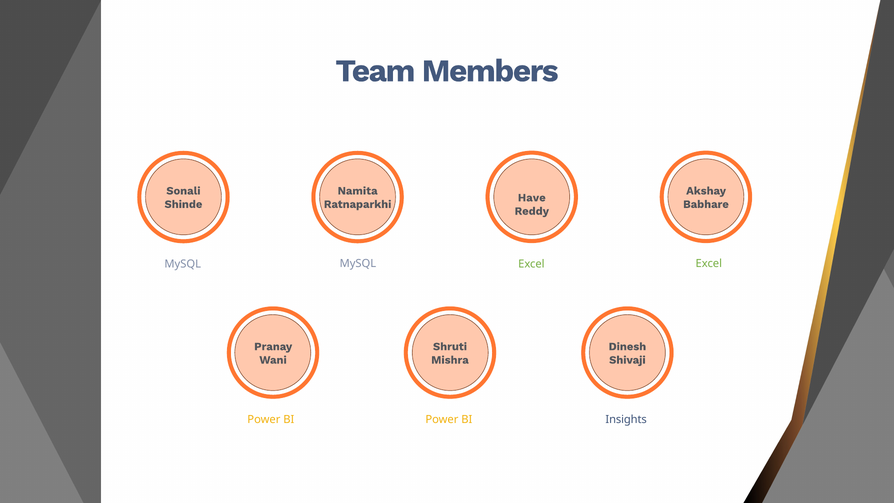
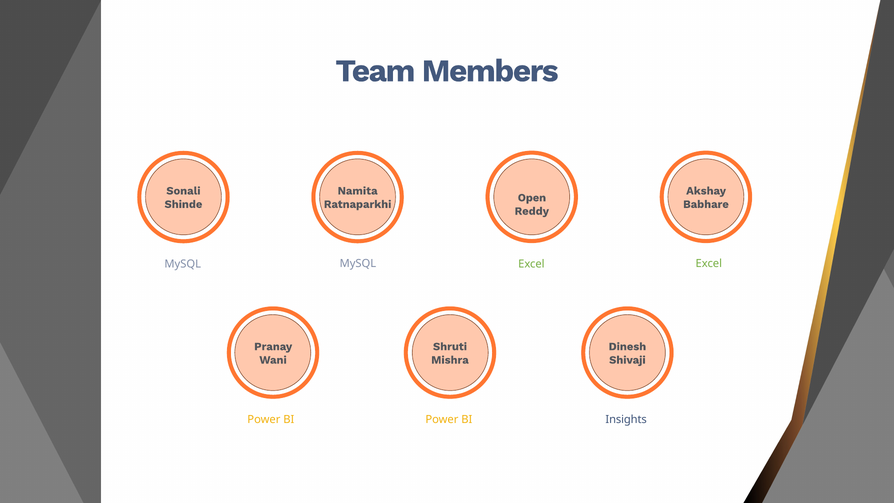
Have: Have -> Open (532, 198)
